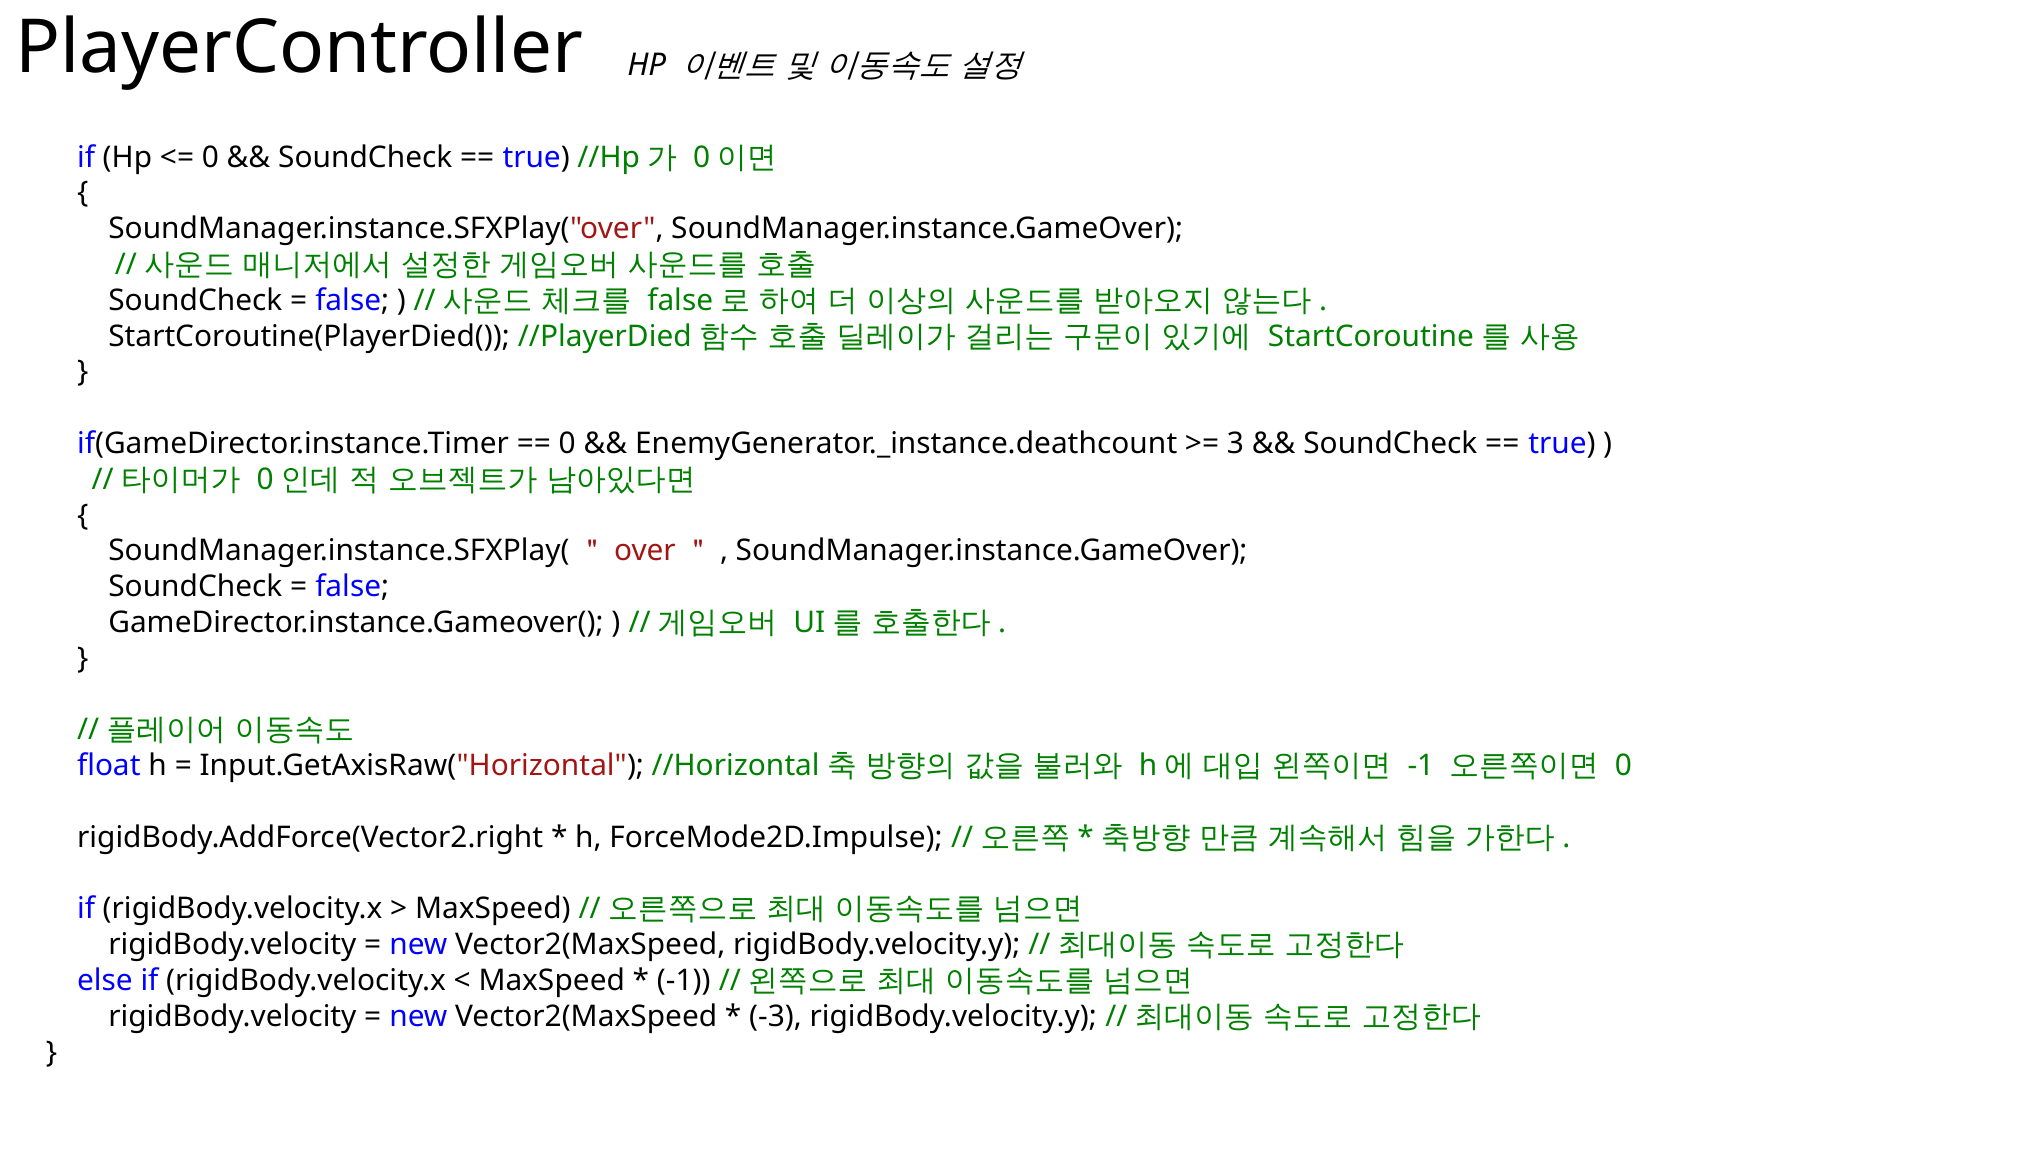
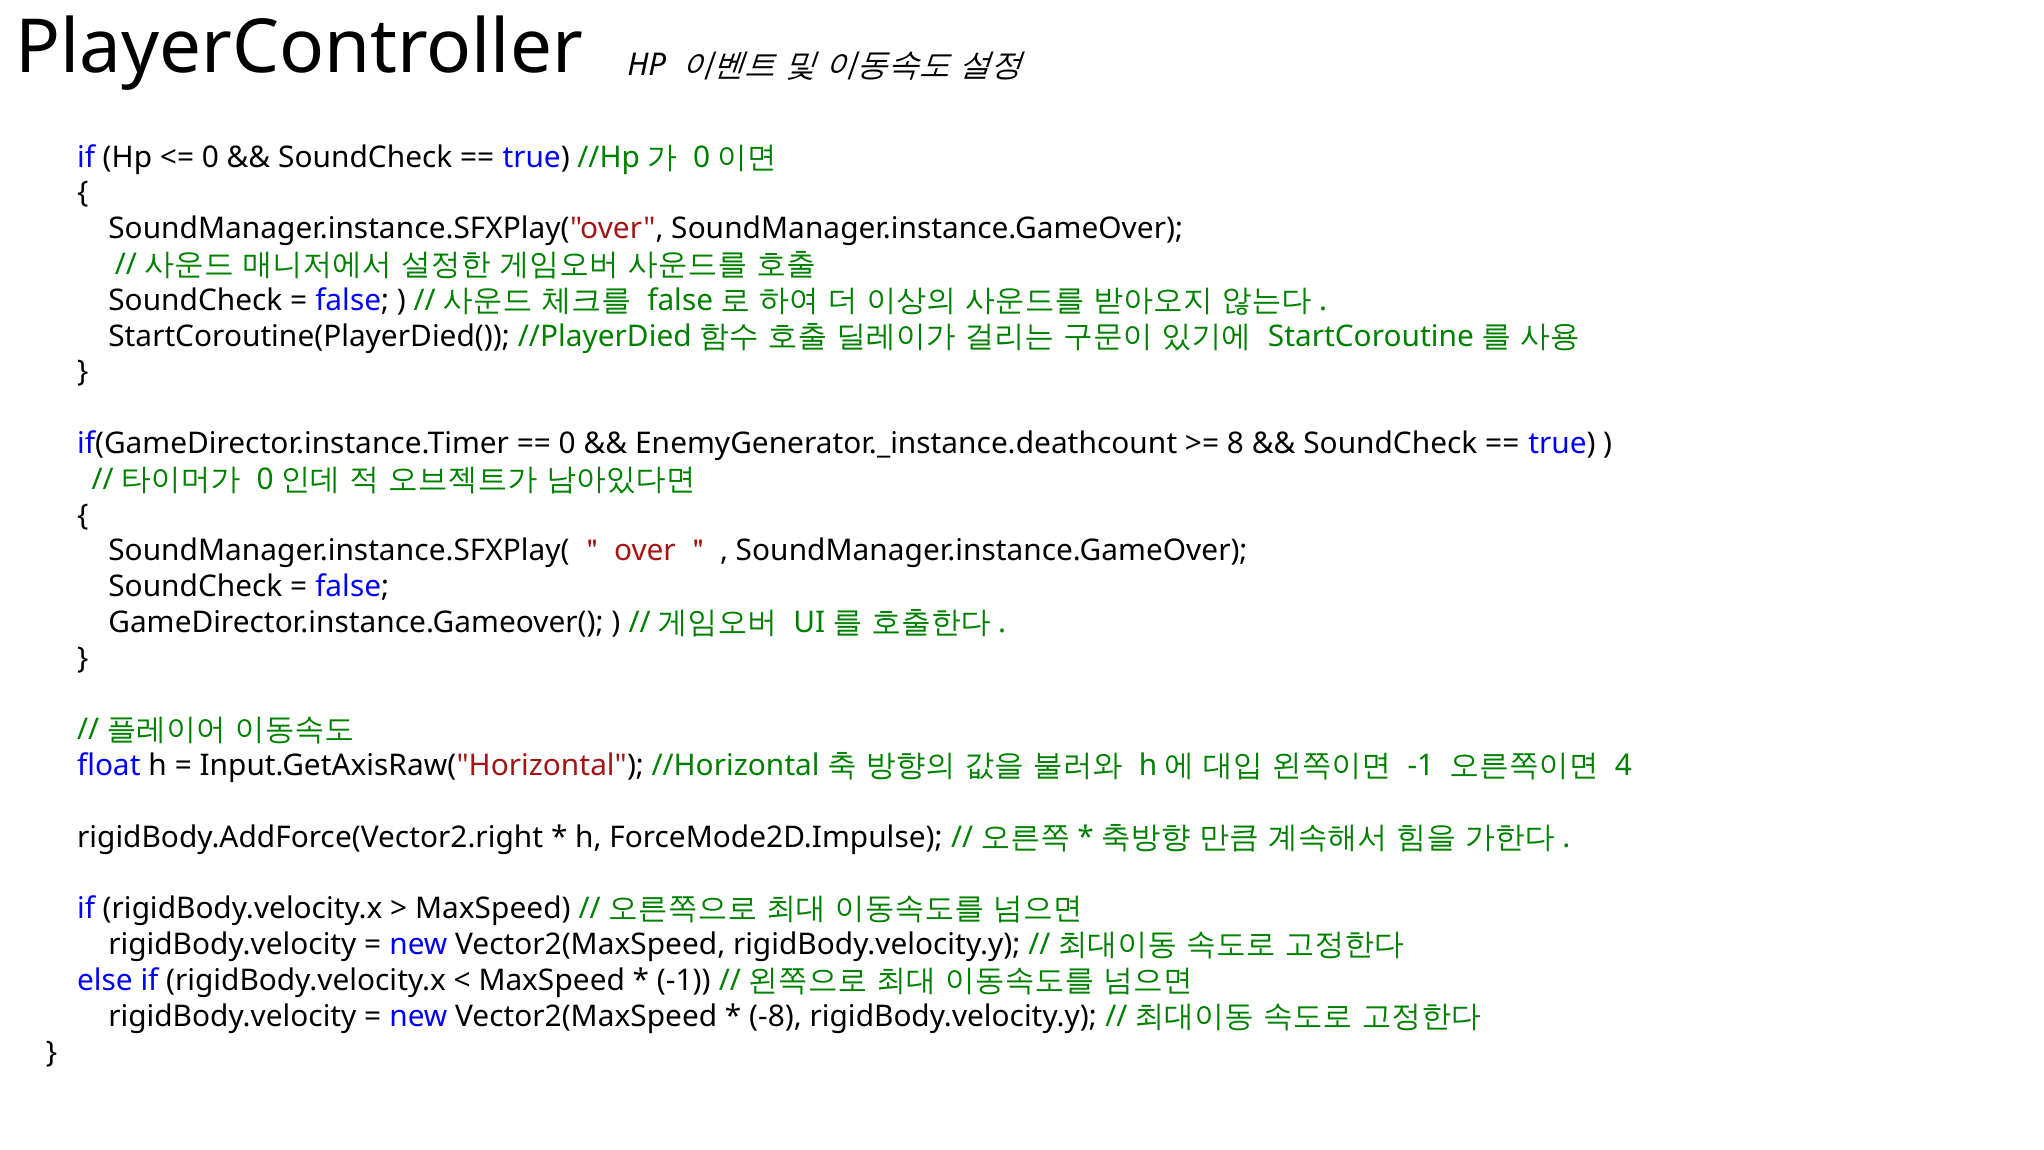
3: 3 -> 8 (1235, 444)
0: 0 -> 4 (1623, 766)
-3: -3 -> -8 (775, 1016)
